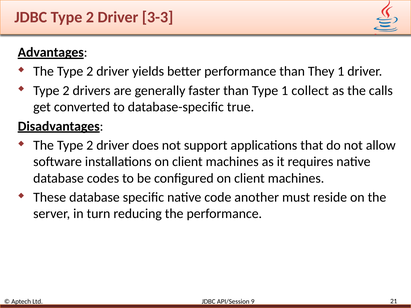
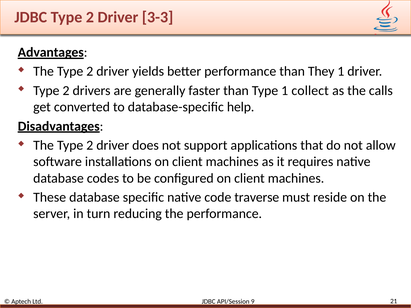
true: true -> help (241, 107)
another: another -> traverse (257, 198)
